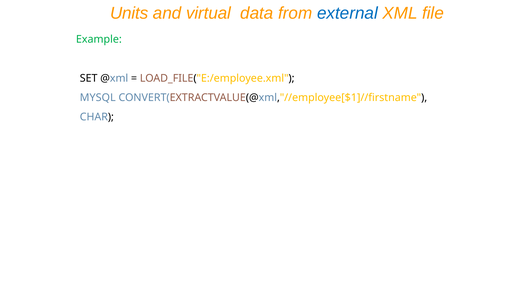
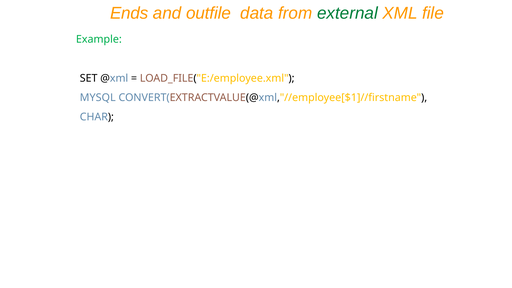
Units: Units -> Ends (129, 13)
virtual: virtual -> outfile (209, 13)
external colour: blue -> green (347, 13)
